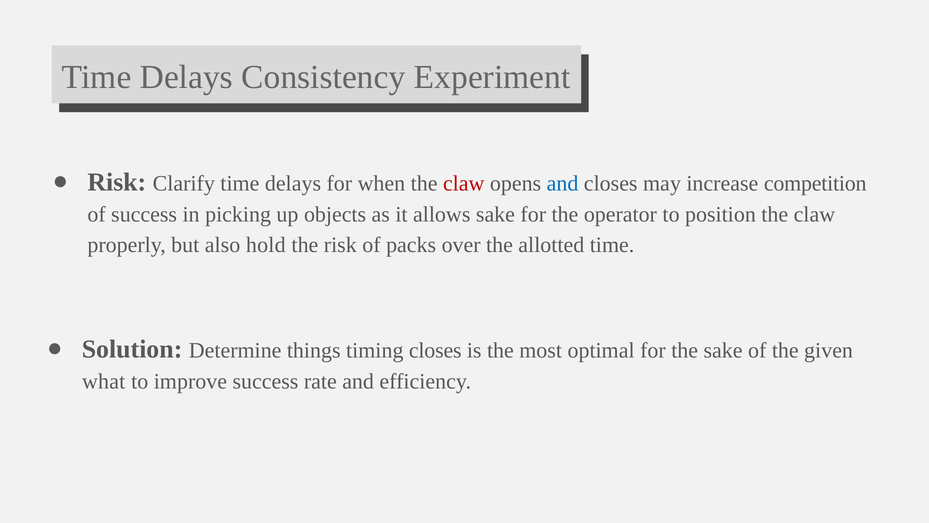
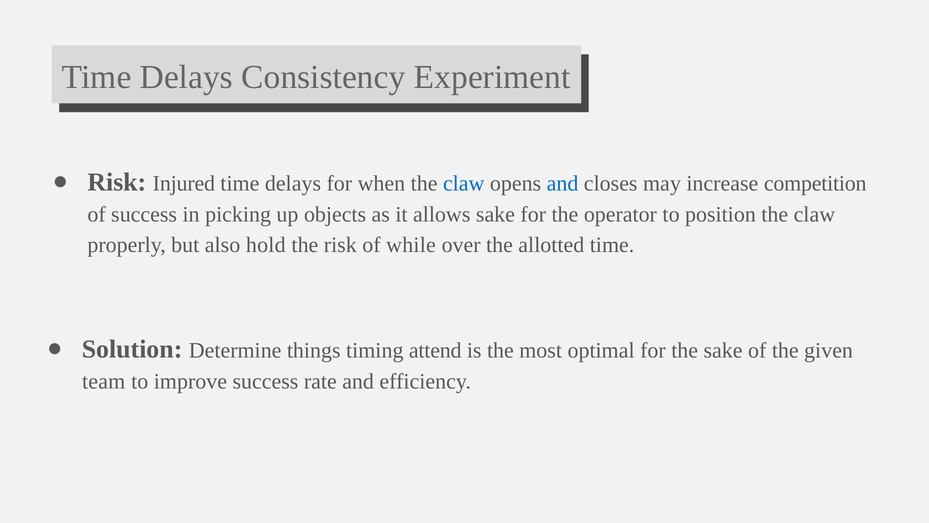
Clarify: Clarify -> Injured (184, 183)
claw colour: red -> blue (464, 183)
packs: packs -> while (411, 245)
timing closes: closes -> attend (435, 350)
what: what -> team (104, 381)
